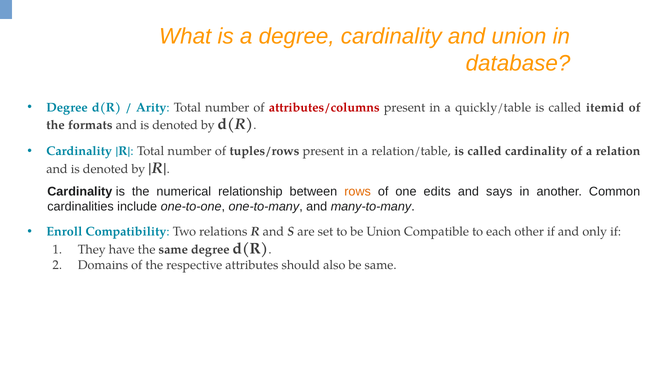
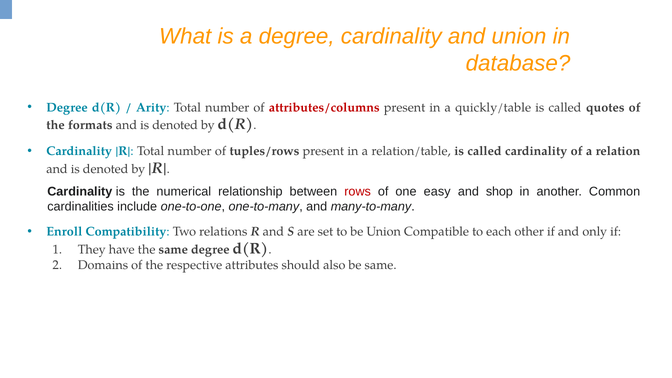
itemid: itemid -> quotes (605, 107)
rows colour: orange -> red (358, 191)
edits: edits -> easy (437, 191)
says: says -> shop (499, 191)
